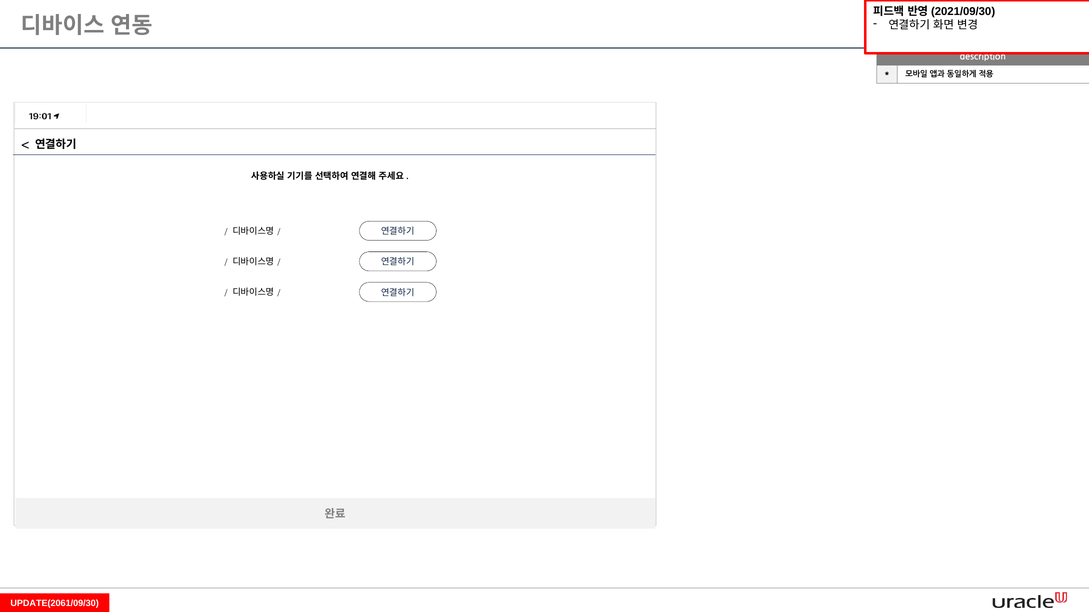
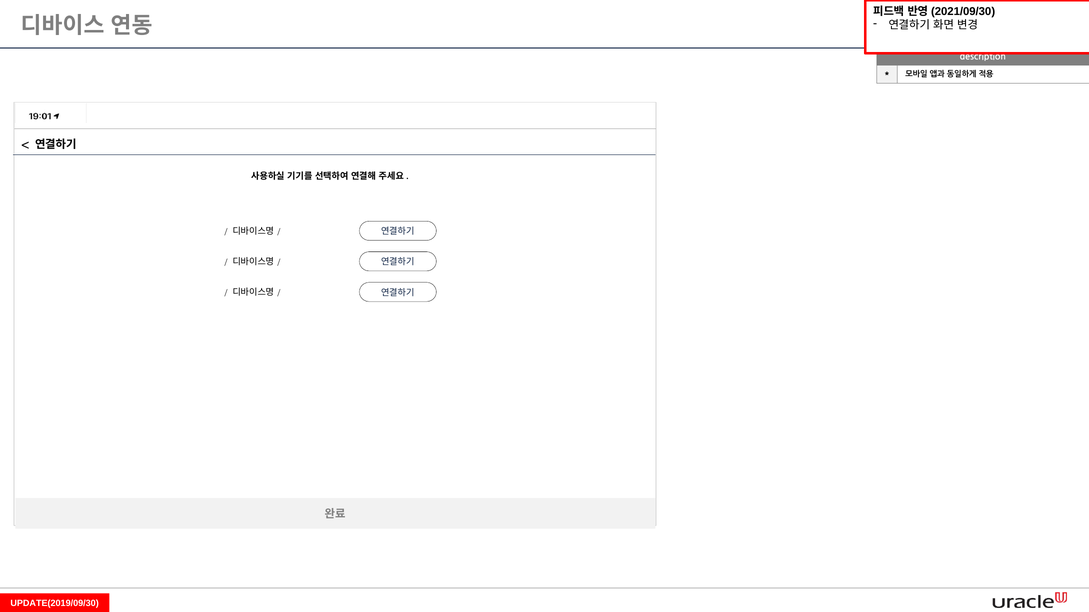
UPDATE(2061/09/30: UPDATE(2061/09/30 -> UPDATE(2019/09/30 (55, 604)
